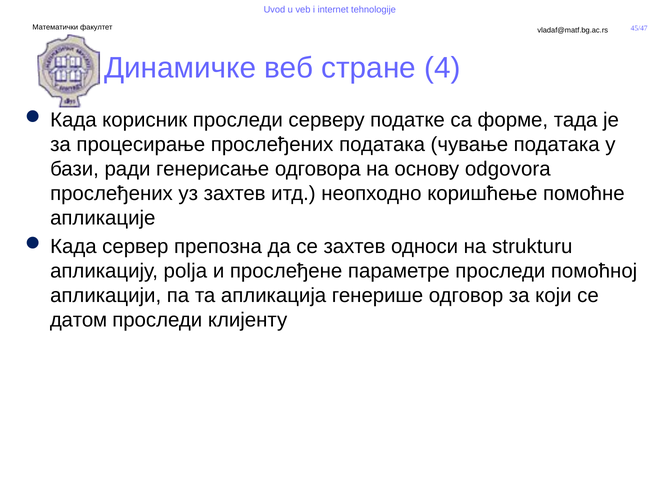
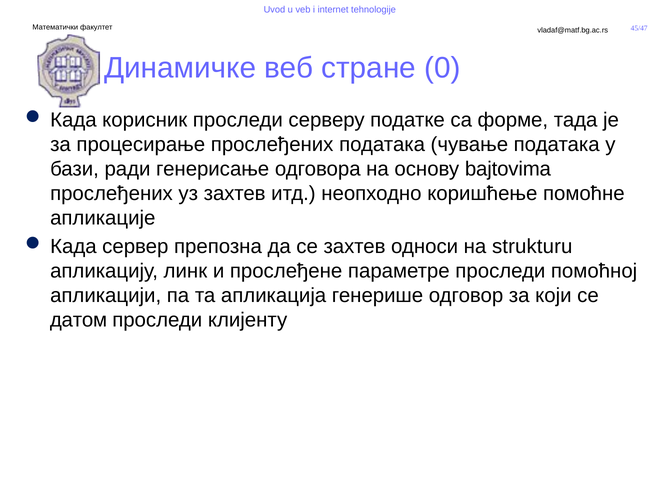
4: 4 -> 0 (442, 68)
odgovora: odgovora -> bajtovima (508, 169)
polja: polja -> линк (185, 272)
